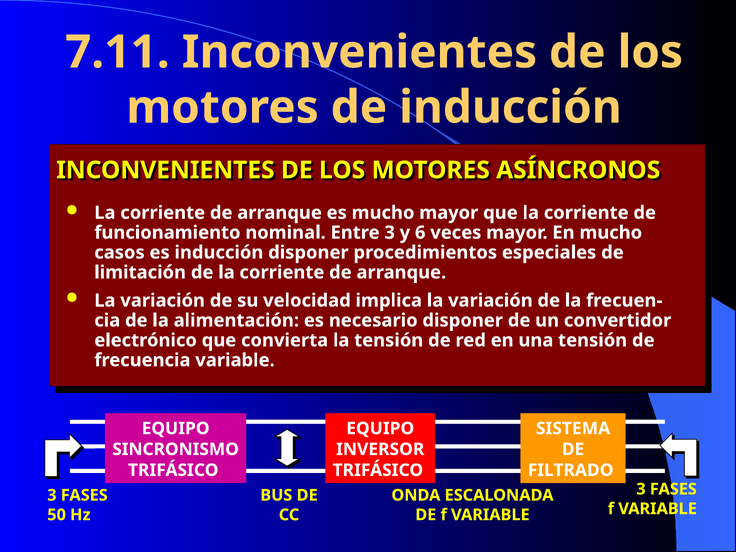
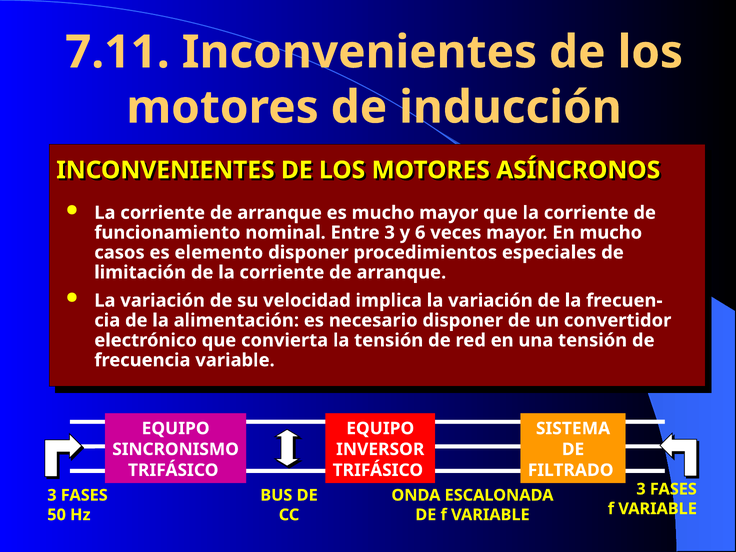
es inducción: inducción -> elemento (219, 253)
